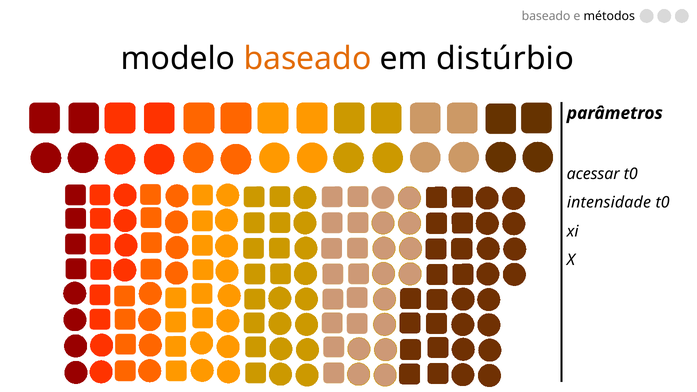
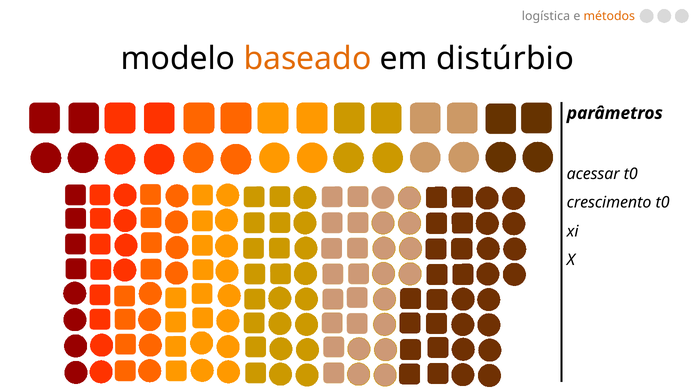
baseado: baseado -> logística (546, 16)
métodos colour: black -> orange (609, 16)
intensidade: intensidade -> crescimento (609, 203)
